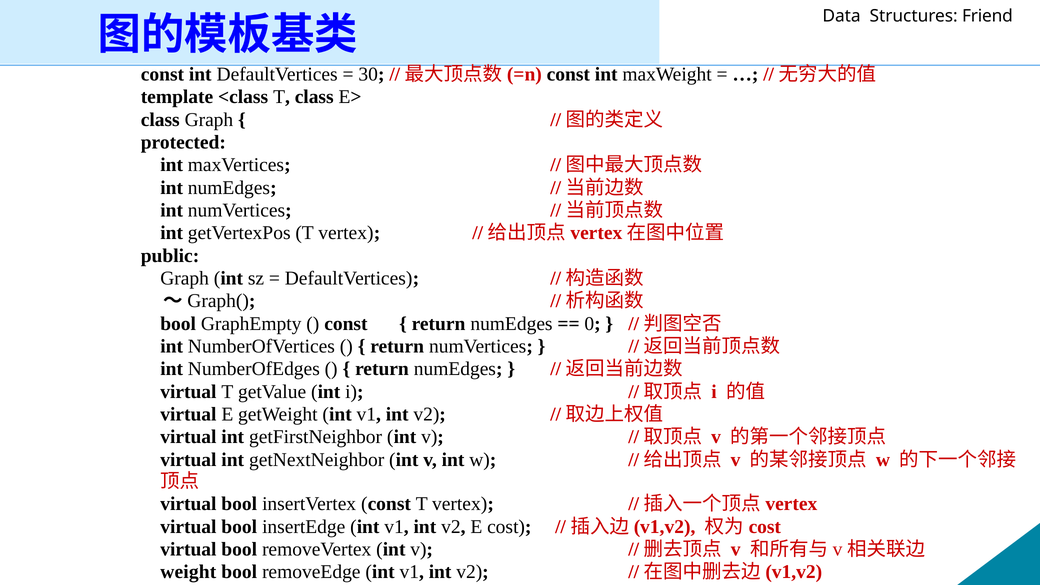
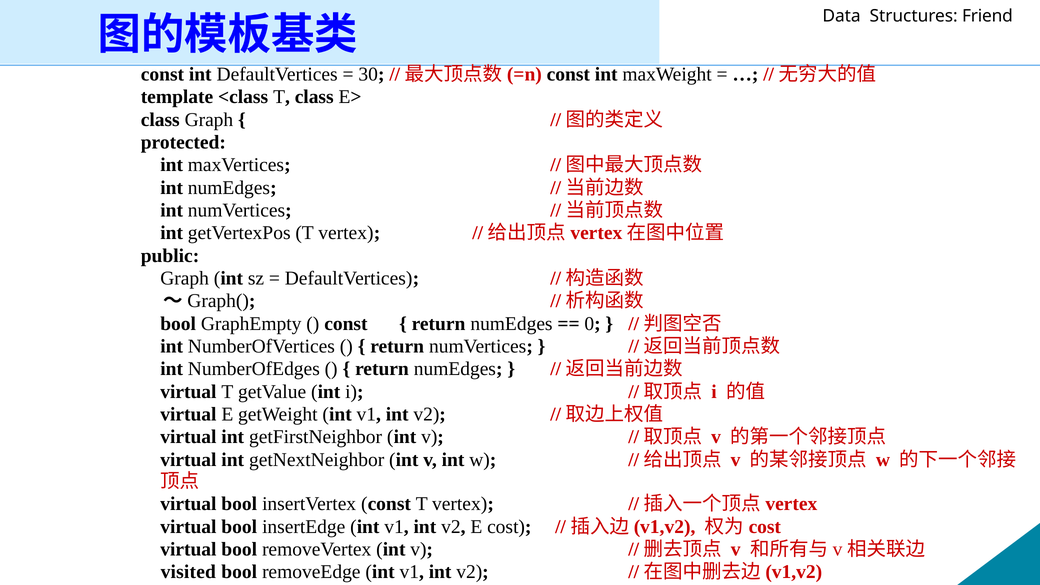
weight: weight -> visited (188, 572)
